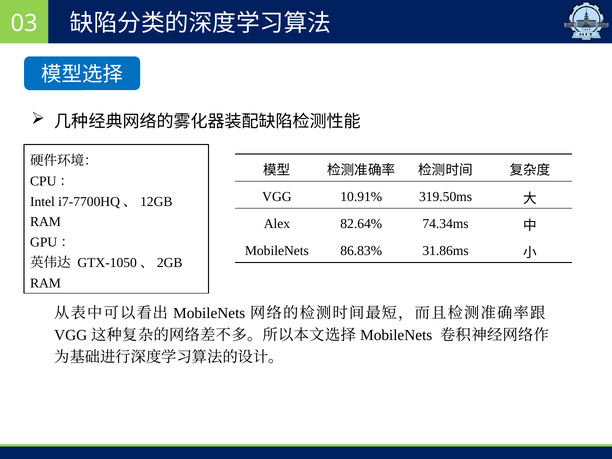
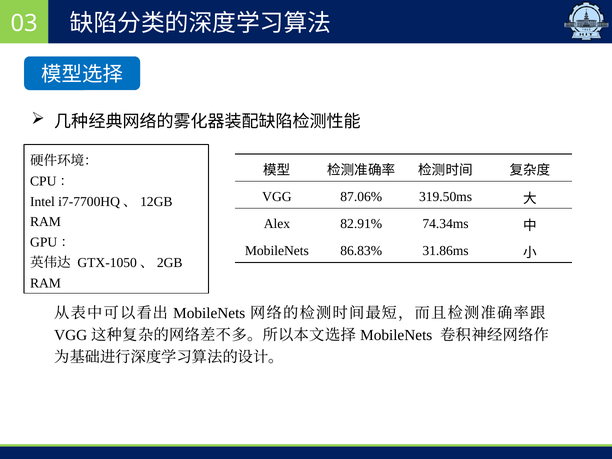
10.91%: 10.91% -> 87.06% (361, 197)
82.64%: 82.64% -> 82.91% (361, 224)
